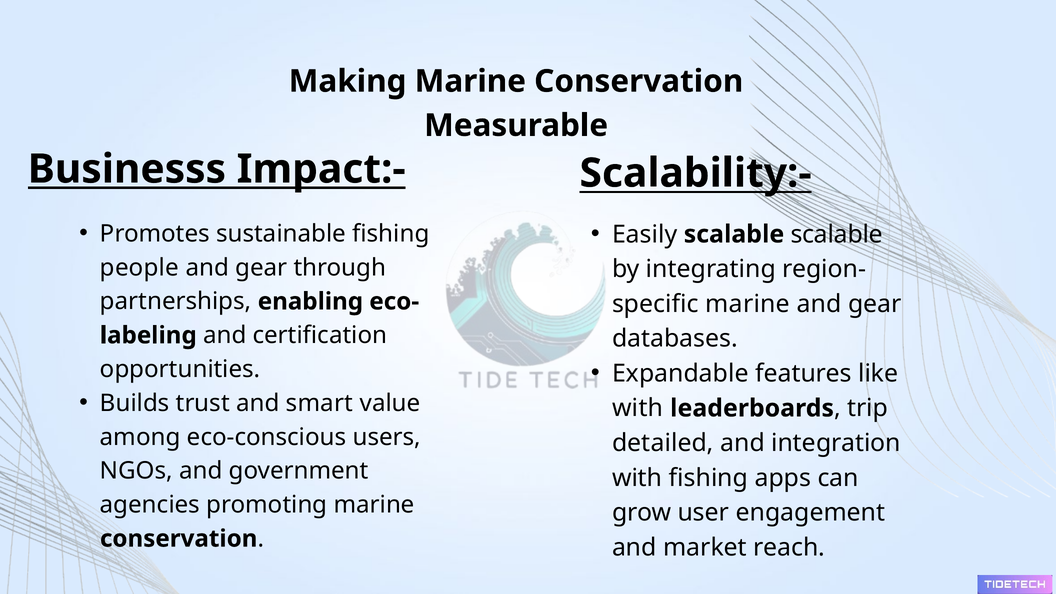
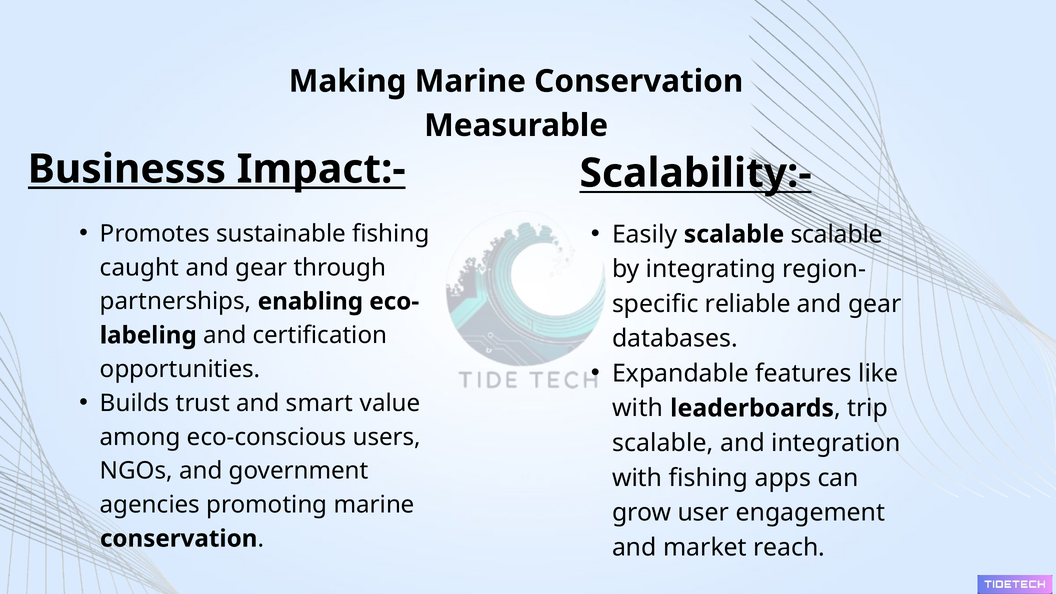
people: people -> caught (140, 268)
marine: marine -> reliable (748, 304)
detailed: detailed -> scalable (663, 443)
